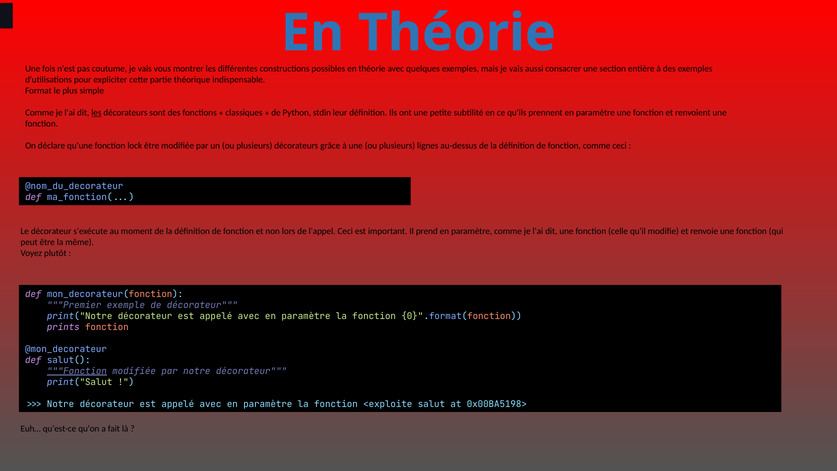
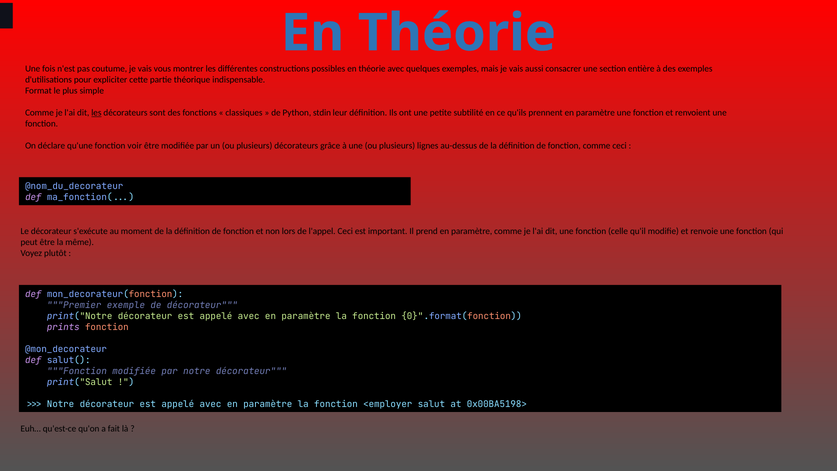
lock: lock -> voir (135, 146)
Fonction underline: present -> none (77, 371)
<exploite: <exploite -> <employer (388, 404)
